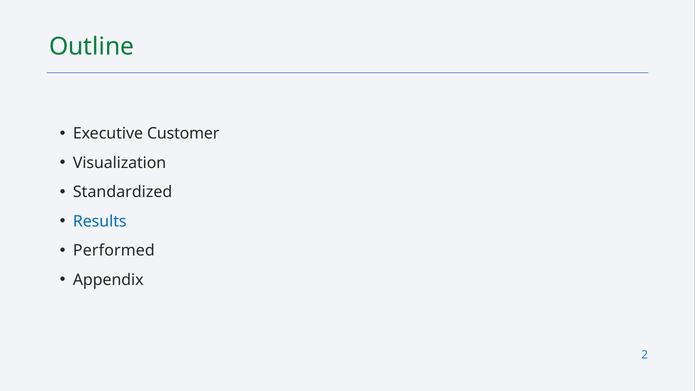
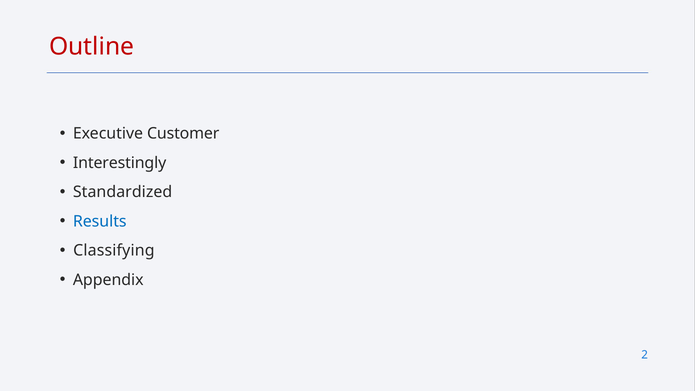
Outline colour: green -> red (92, 46)
Visualization: Visualization -> Interestingly (120, 163)
Performed: Performed -> Classifying (114, 251)
